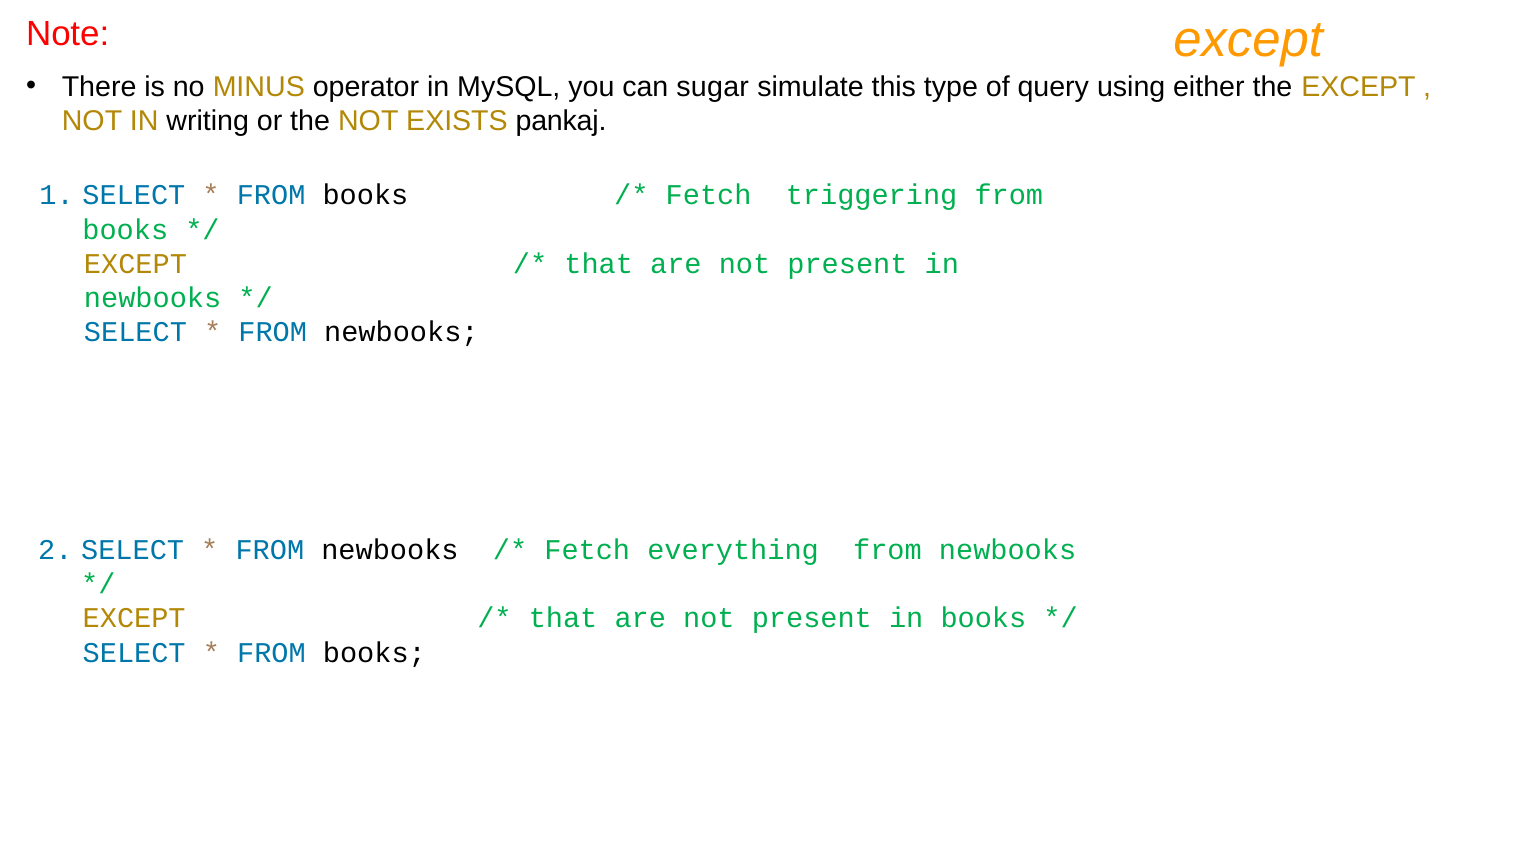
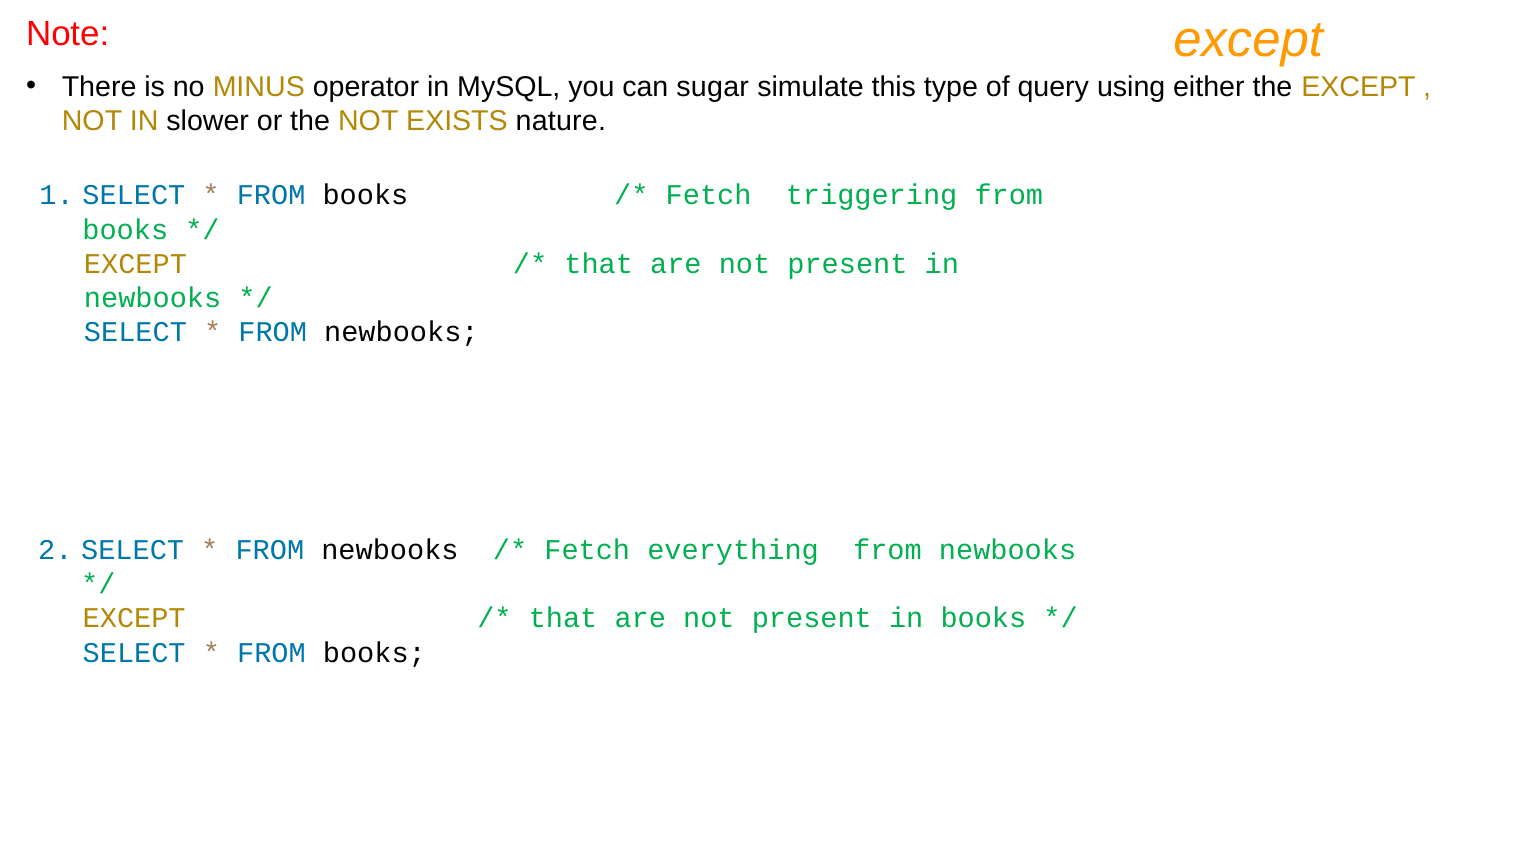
writing: writing -> slower (208, 121)
pankaj: pankaj -> nature (561, 121)
